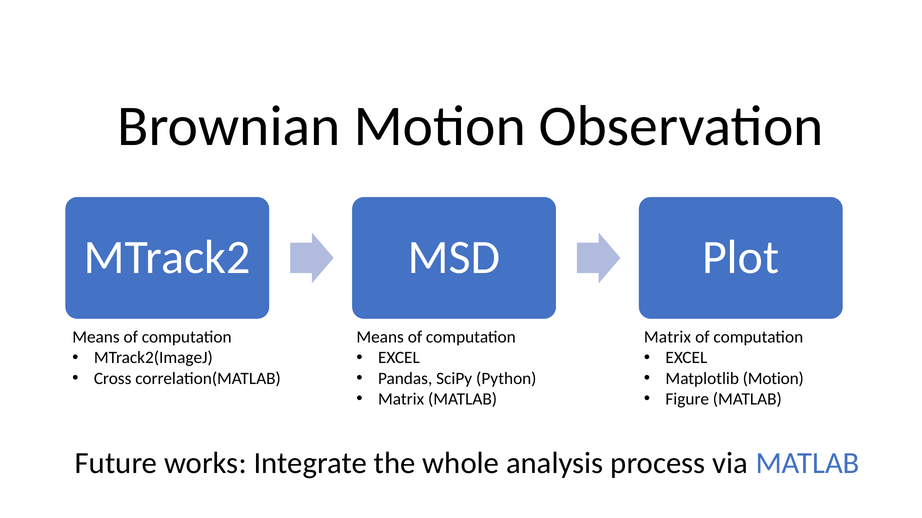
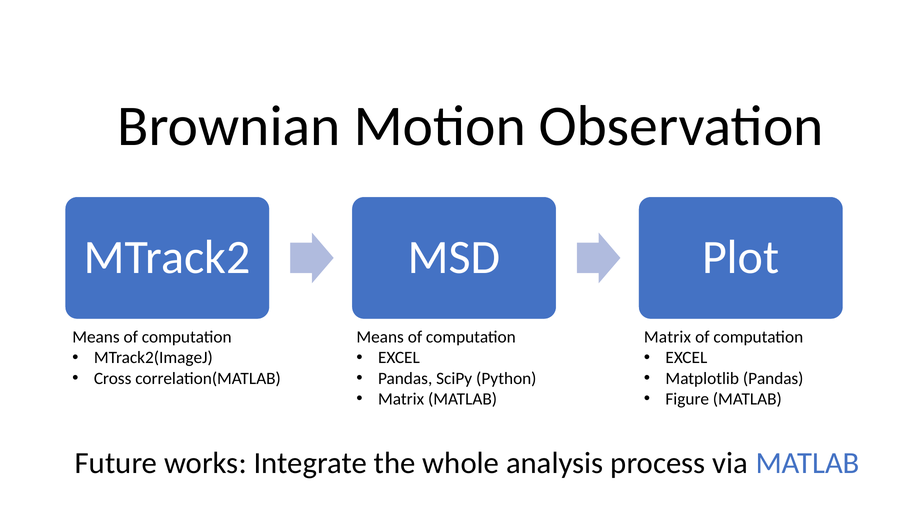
Matplotlib Motion: Motion -> Pandas (773, 379)
